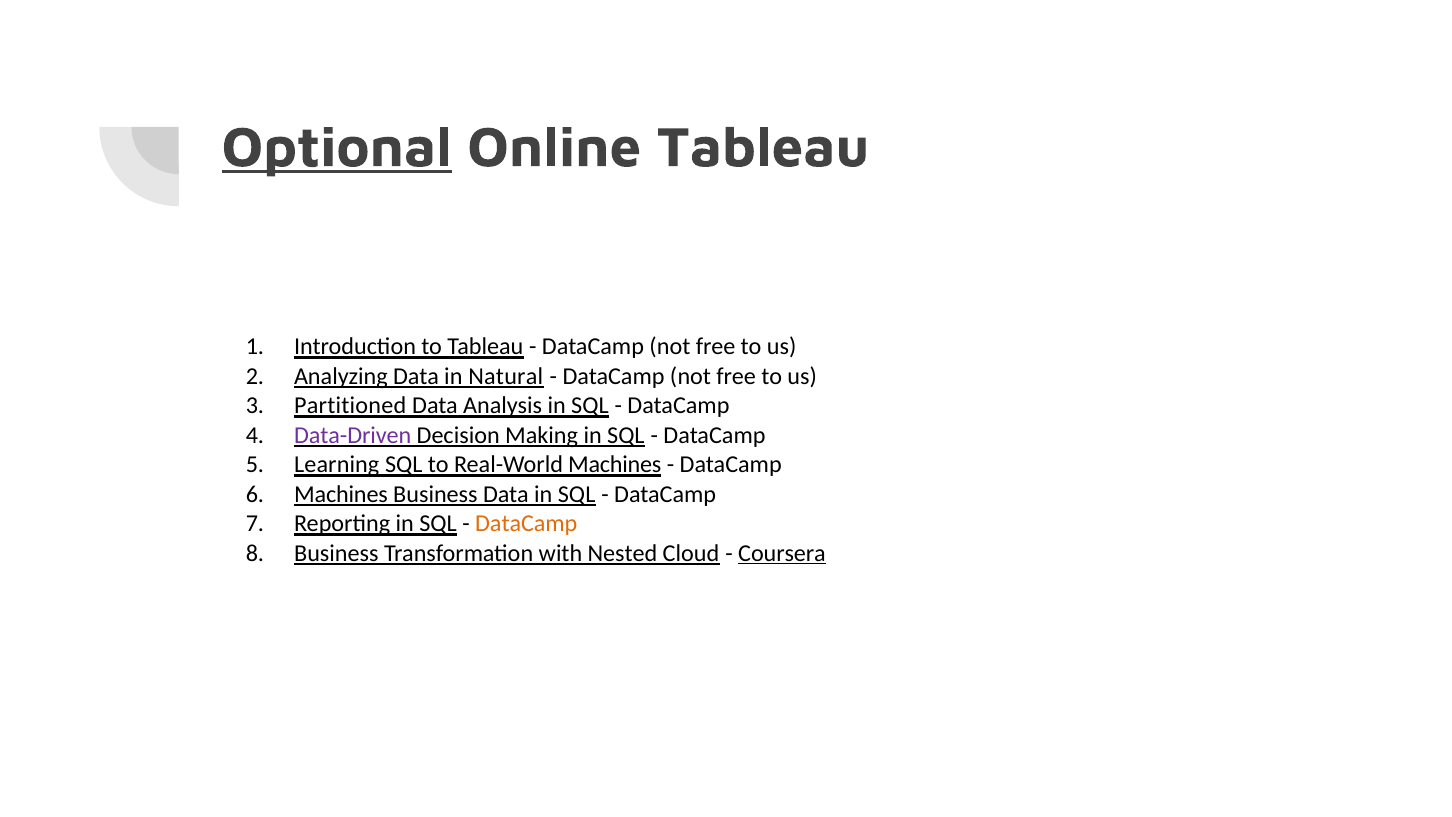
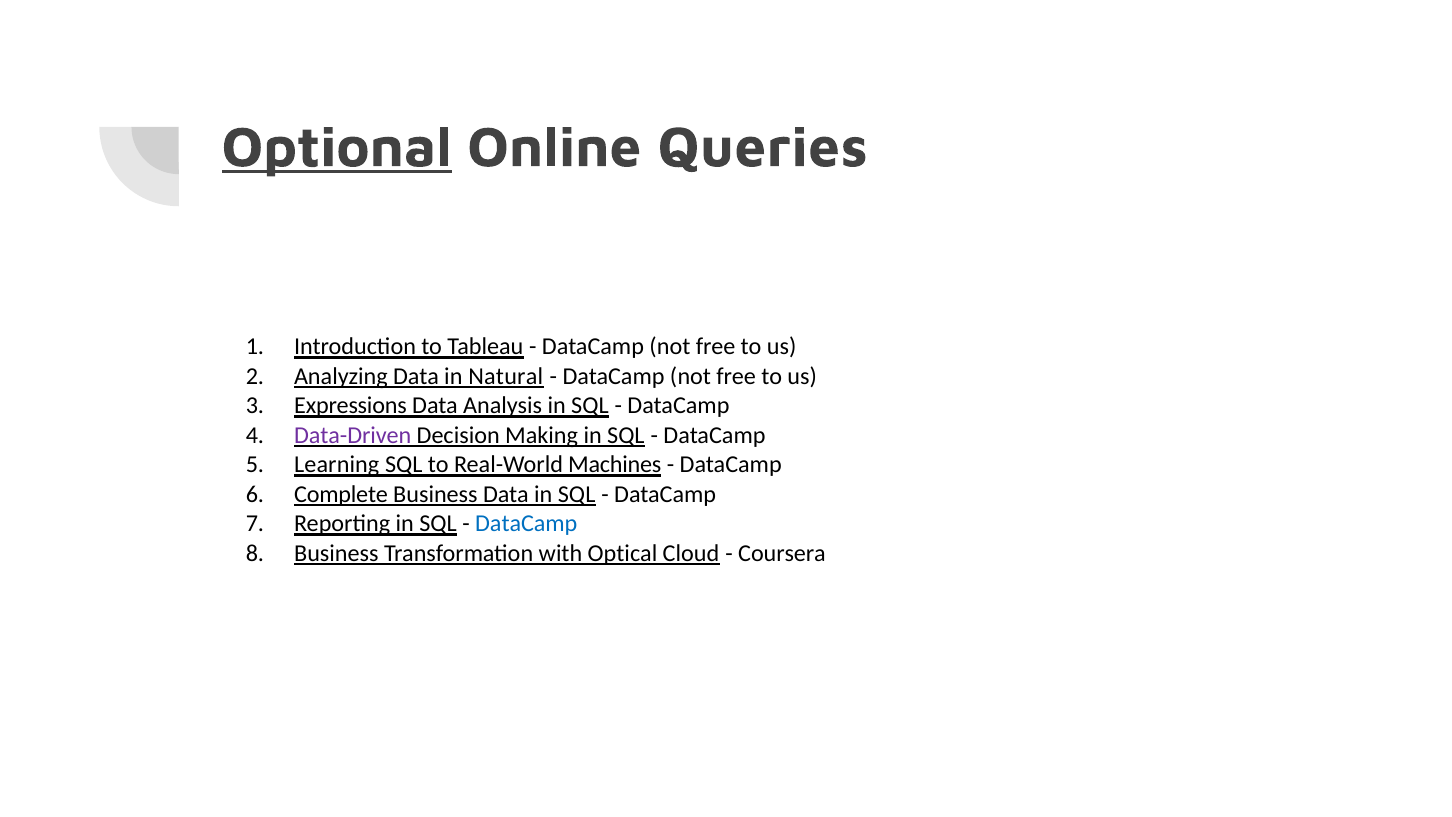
Online Tableau: Tableau -> Queries (763, 147)
Partitioned: Partitioned -> Expressions (350, 406)
Machines: Machines -> Complete (341, 494)
DataCamp colour: orange -> blue (526, 524)
Nested: Nested -> Optical (623, 553)
Coursera underline: present -> none (782, 553)
